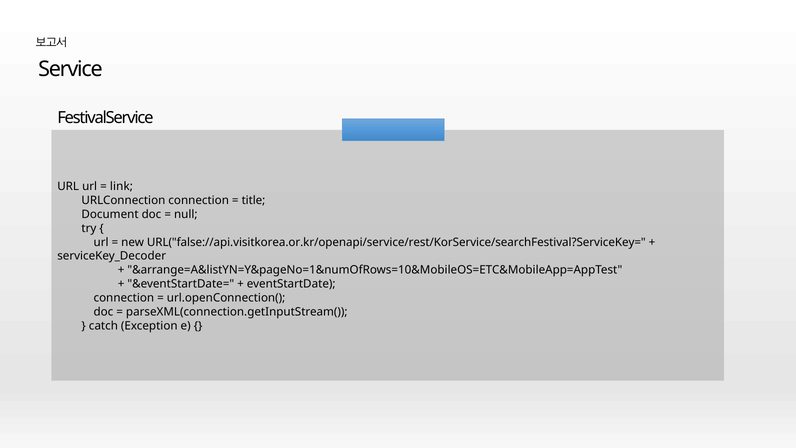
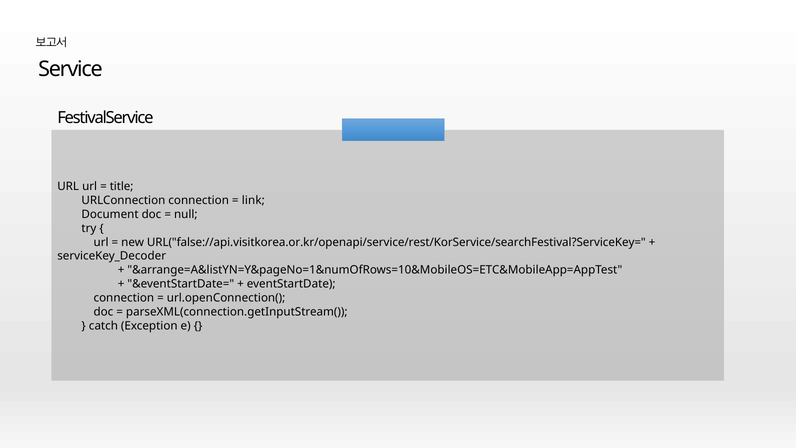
link: link -> title (122, 186)
title: title -> link (253, 200)
